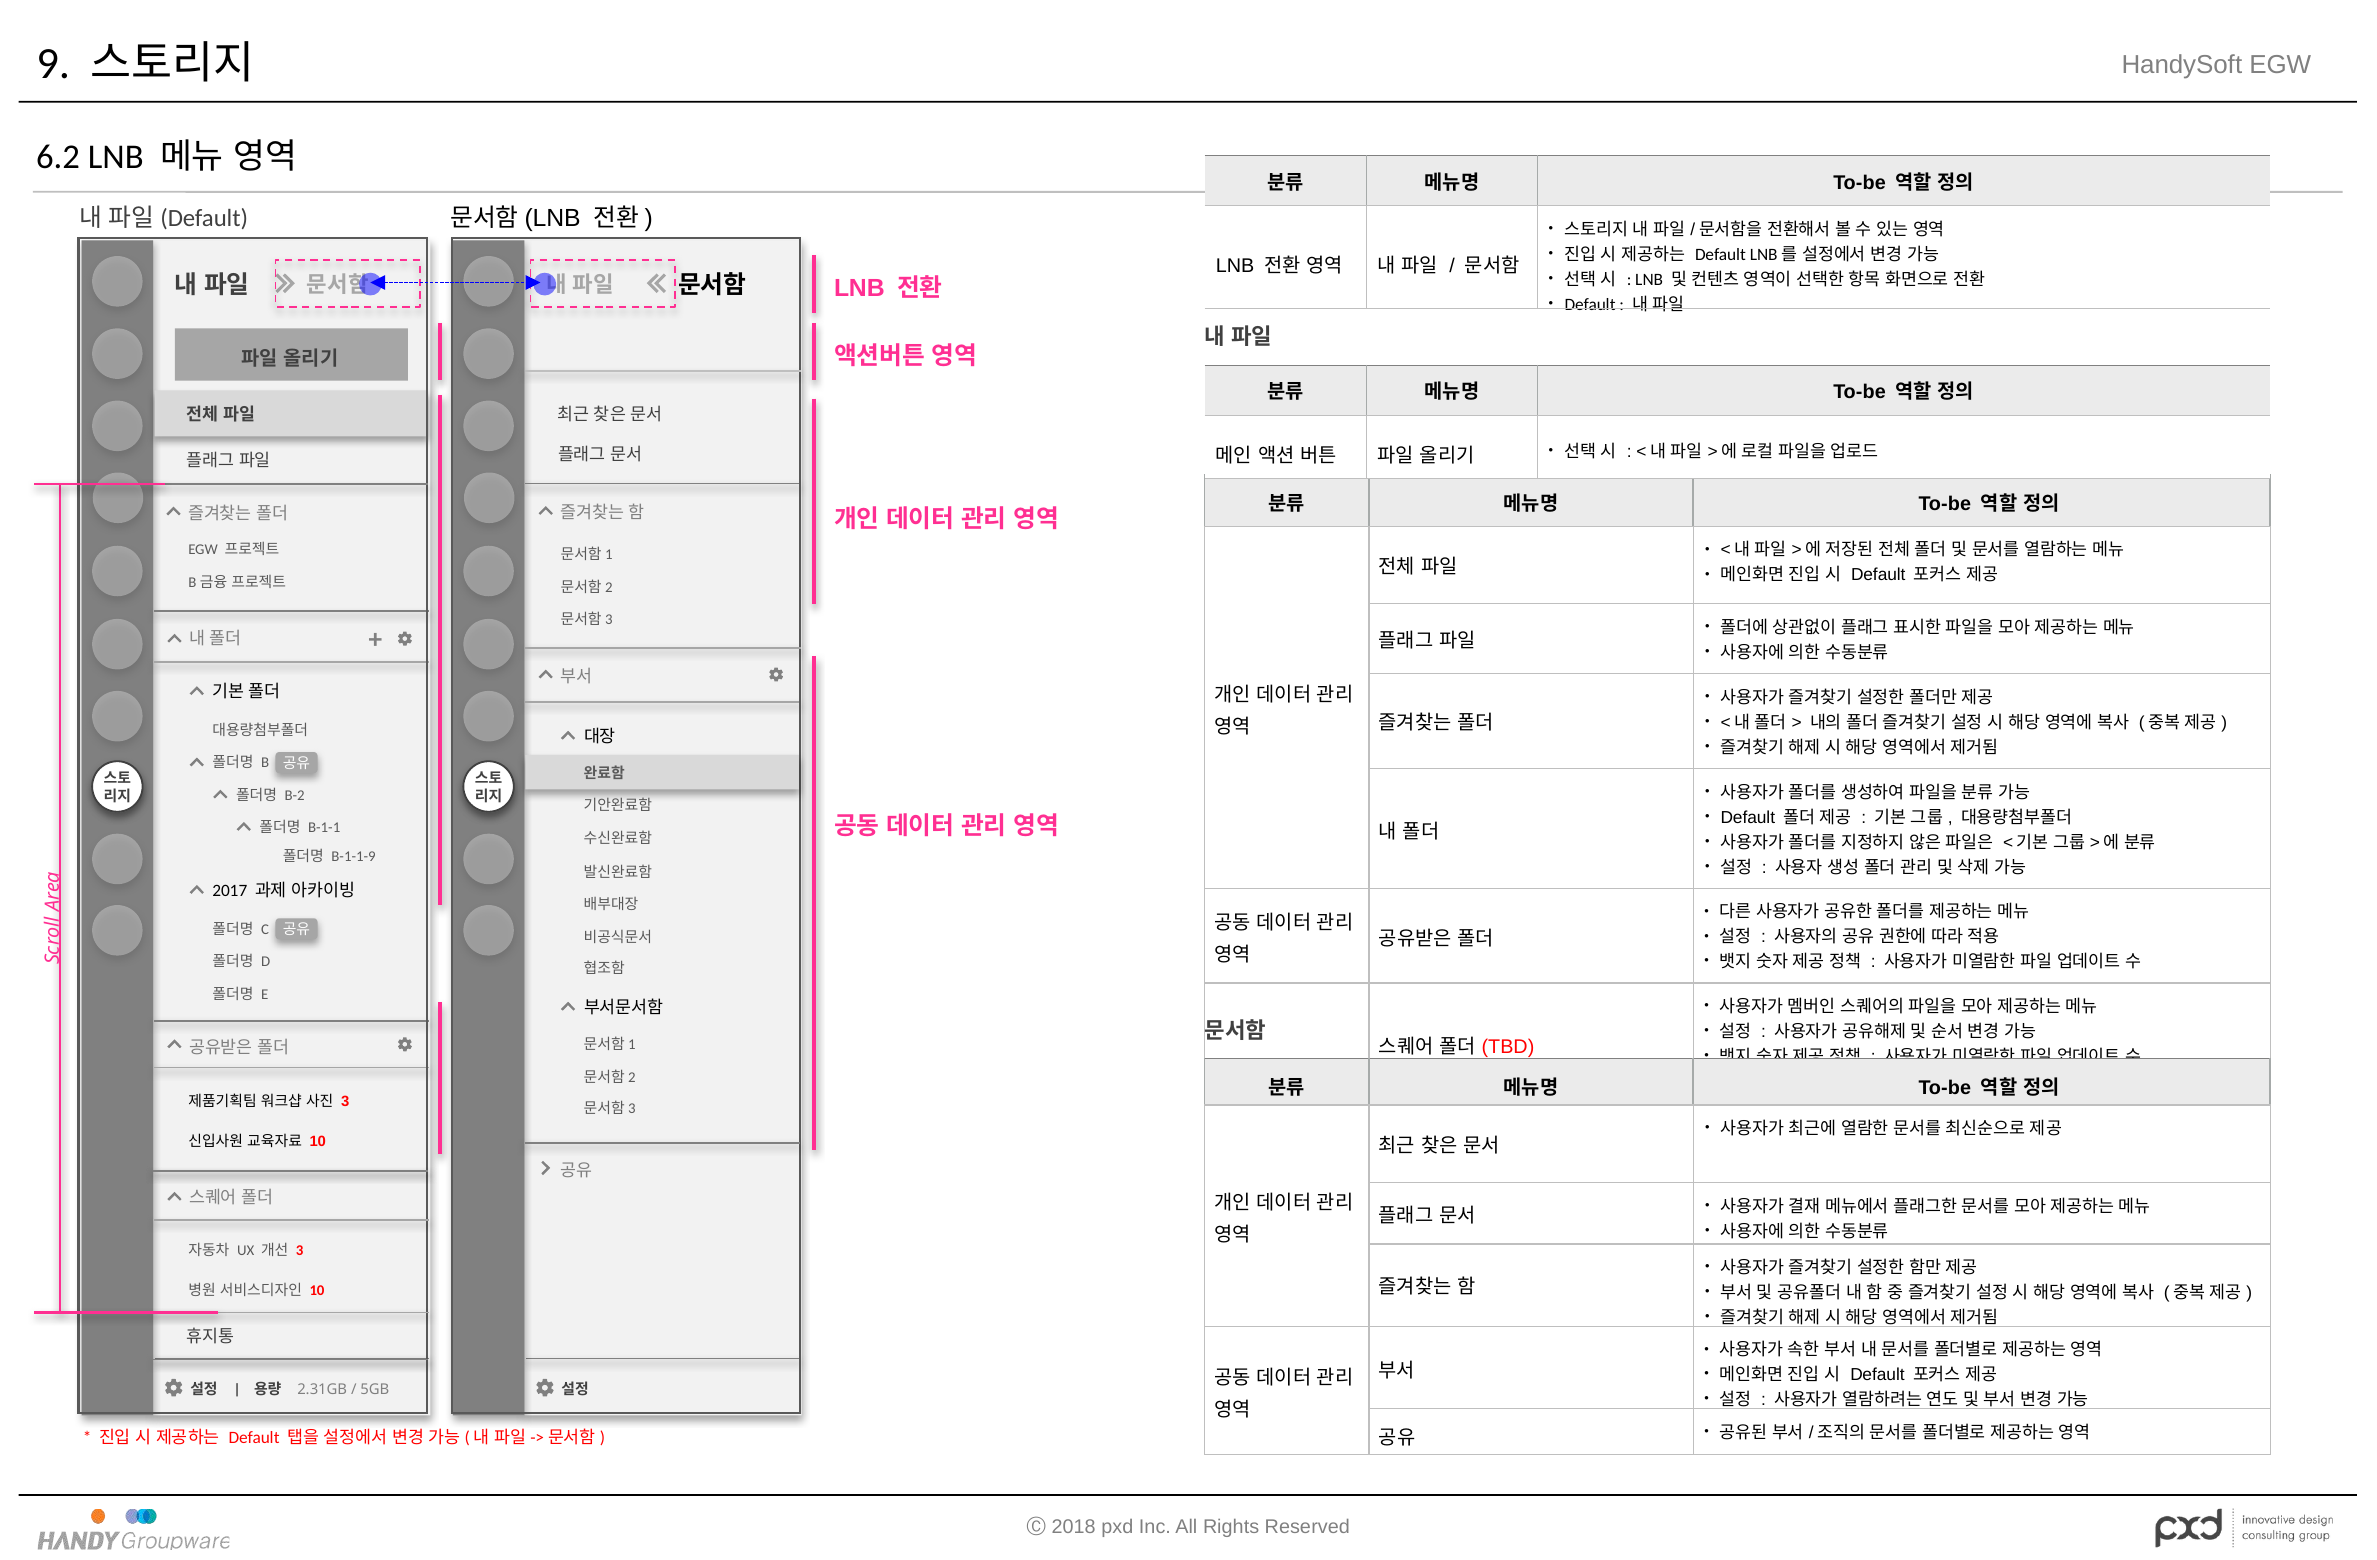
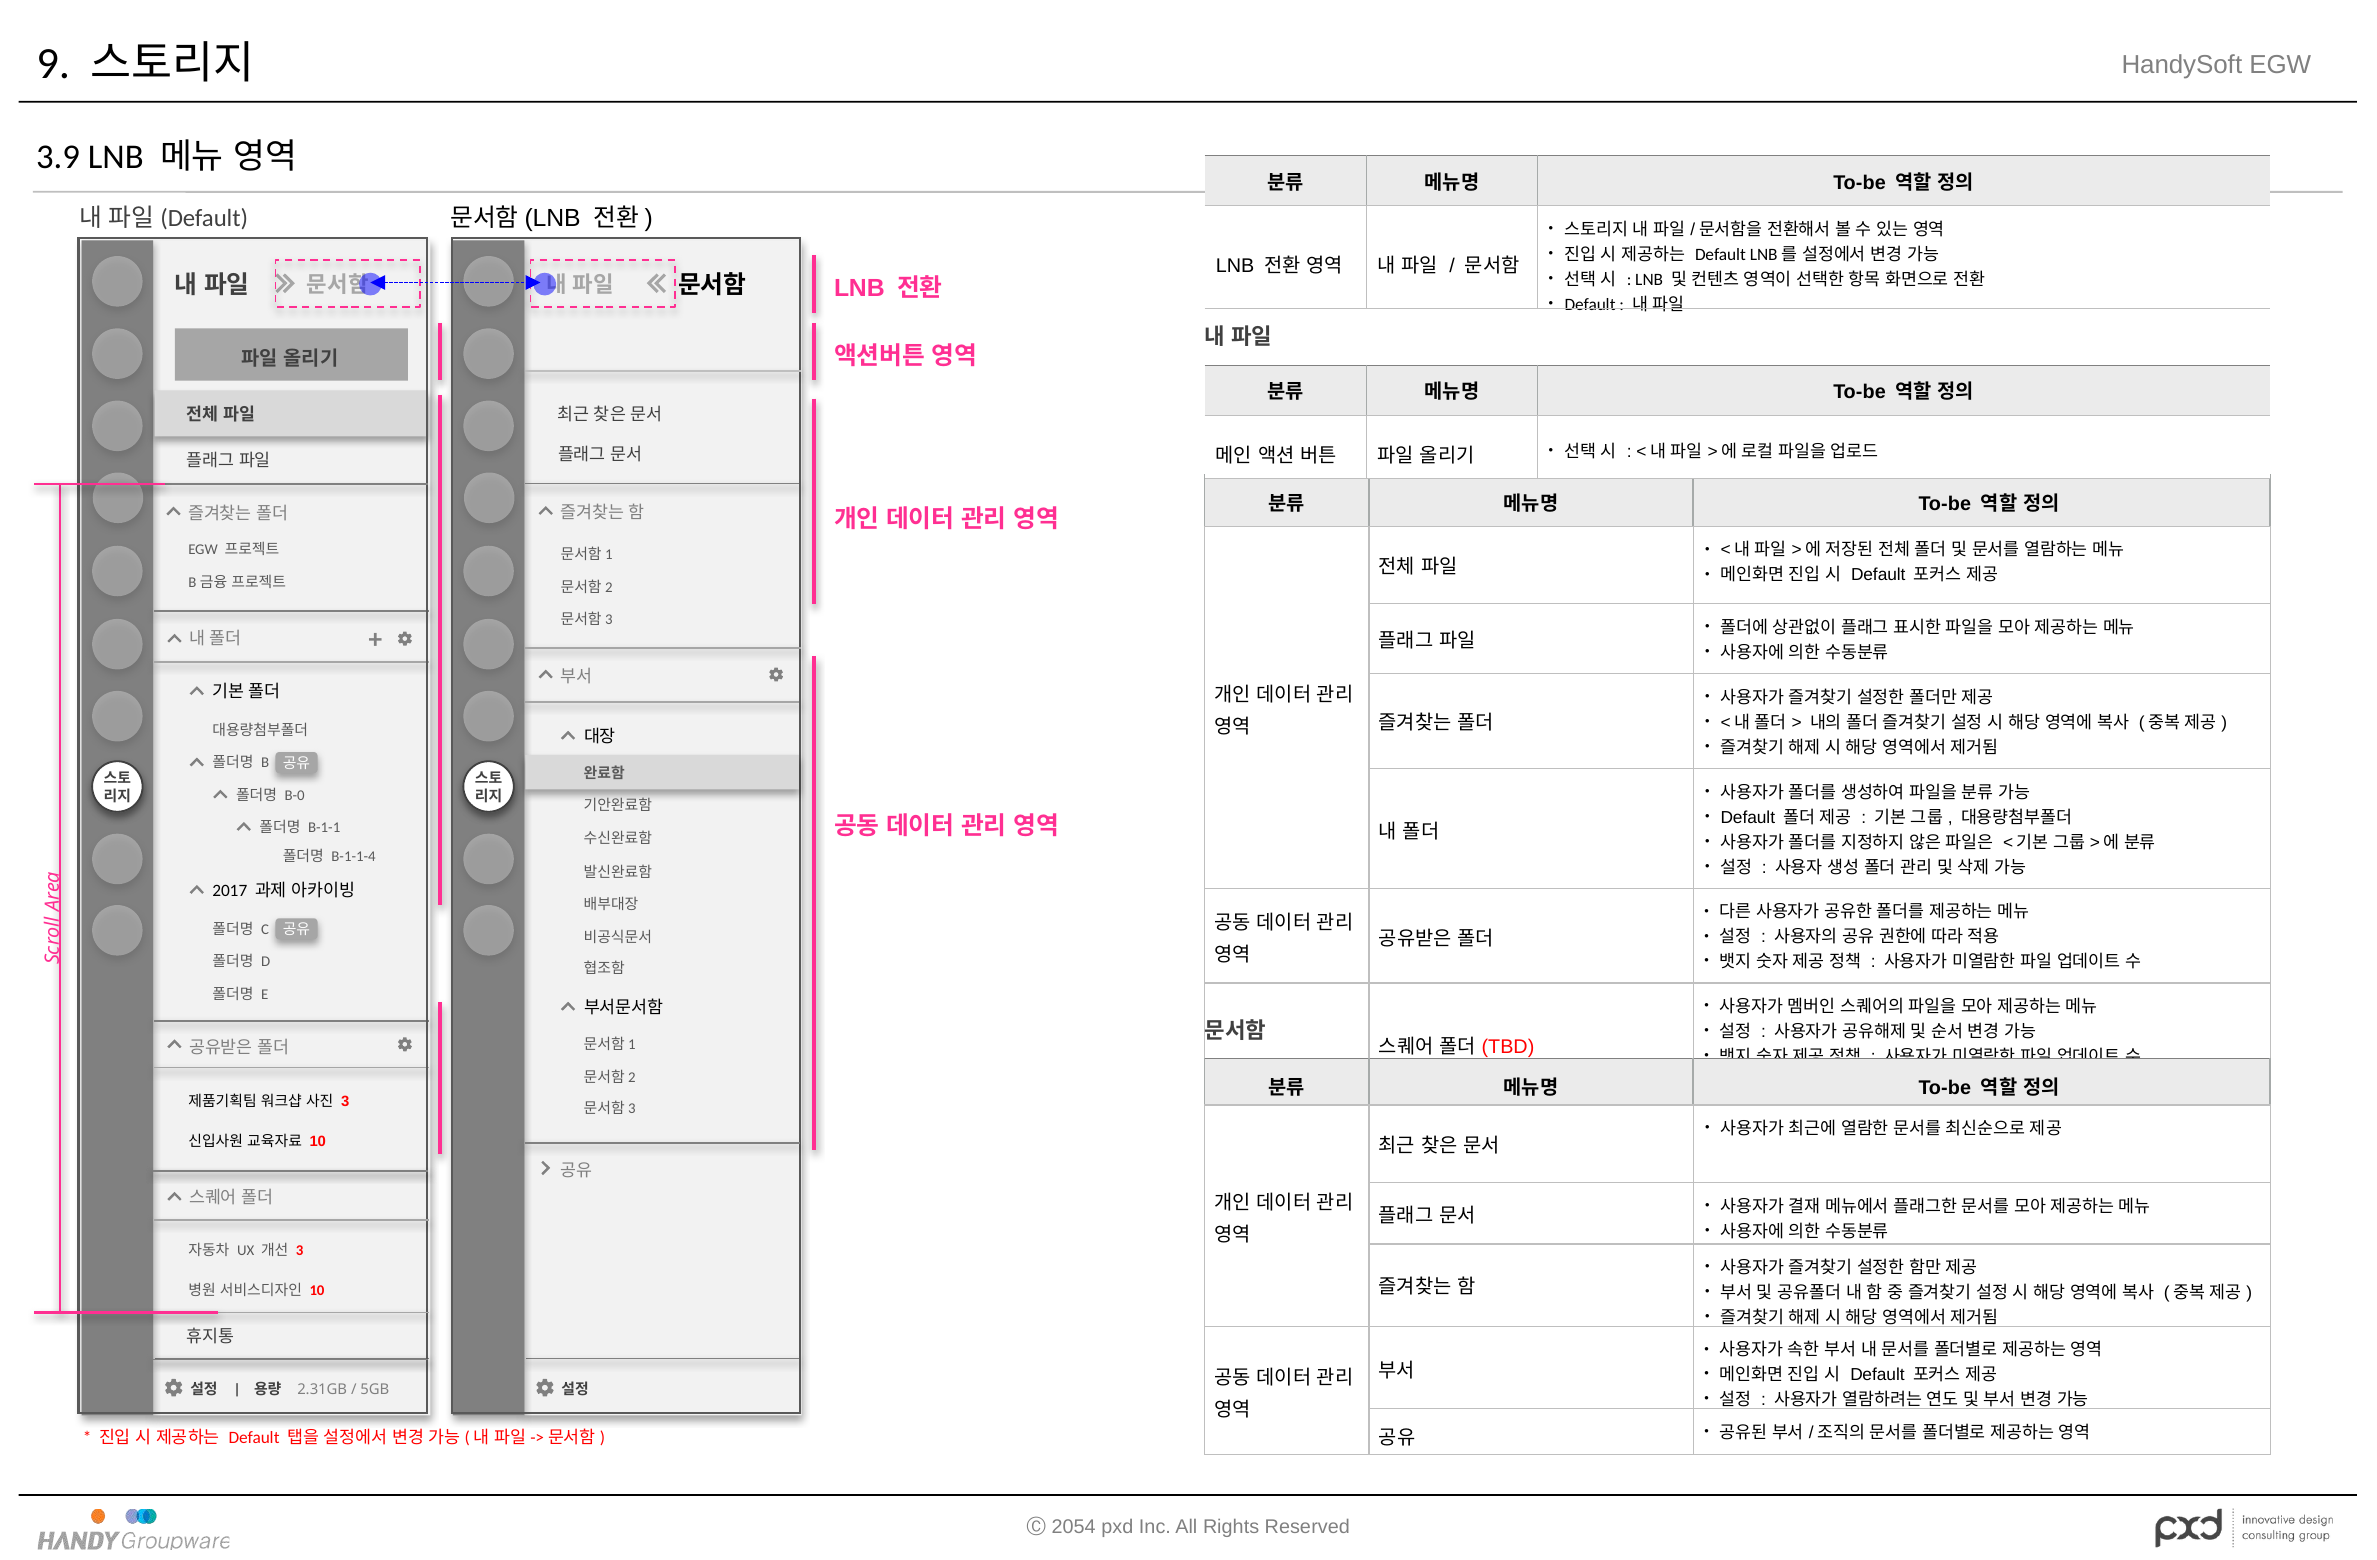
6.2: 6.2 -> 3.9 (58, 157)
B-2: B-2 -> B-0 (295, 795)
B-1-1-9: B-1-1-9 -> B-1-1-4 (354, 857)
2018: 2018 -> 2054 (1074, 1527)
